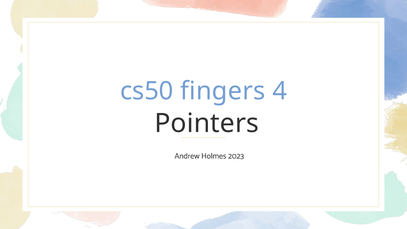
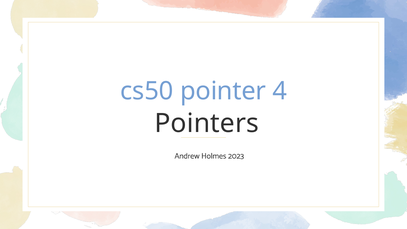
fingers: fingers -> pointer (223, 91)
